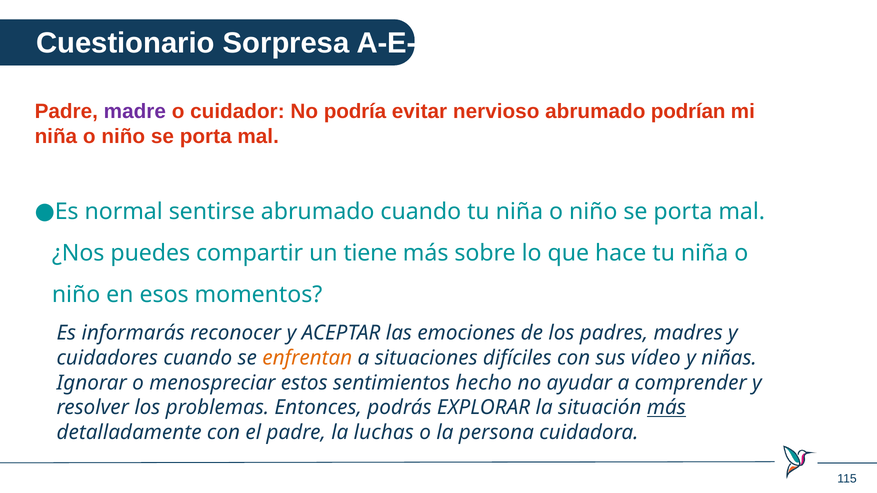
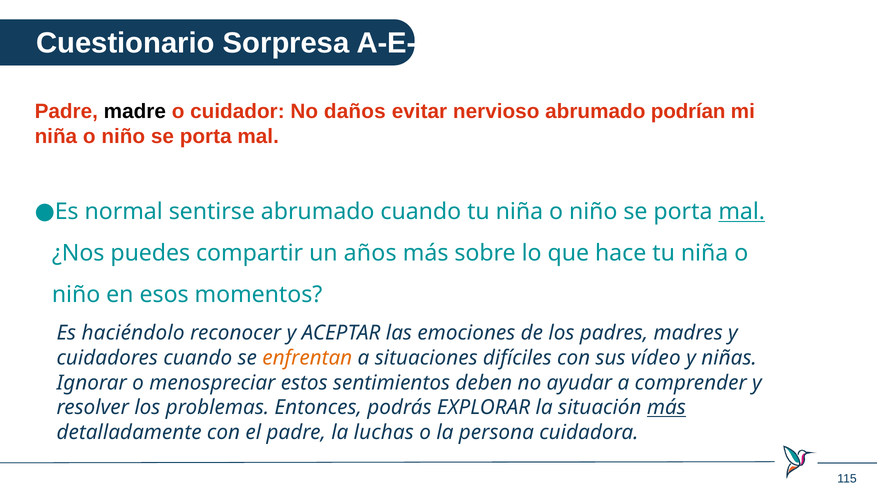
madre colour: purple -> black (135, 111)
podría: podría -> daños (355, 111)
mal underline: none -> present (742, 212)
tiene: tiene -> años (370, 253)
informarás: informarás -> haciéndolo (133, 333)
hecho: hecho -> deben (484, 383)
